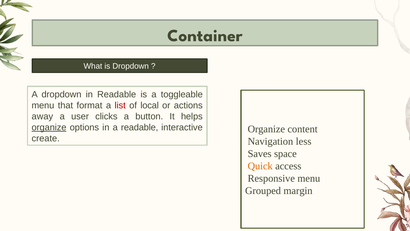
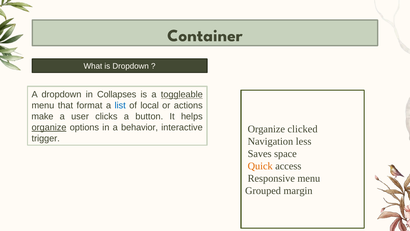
in Readable: Readable -> Collapses (117, 94)
toggleable underline: none -> present (182, 94)
list colour: red -> blue (120, 105)
away: away -> make (42, 116)
a readable: readable -> behavior (140, 127)
content: content -> clicked (303, 129)
create: create -> trigger (46, 138)
